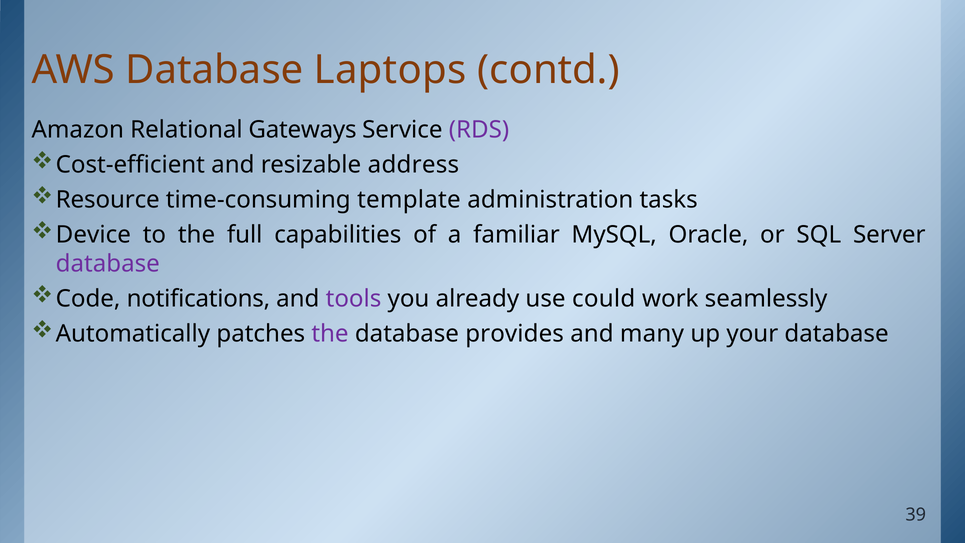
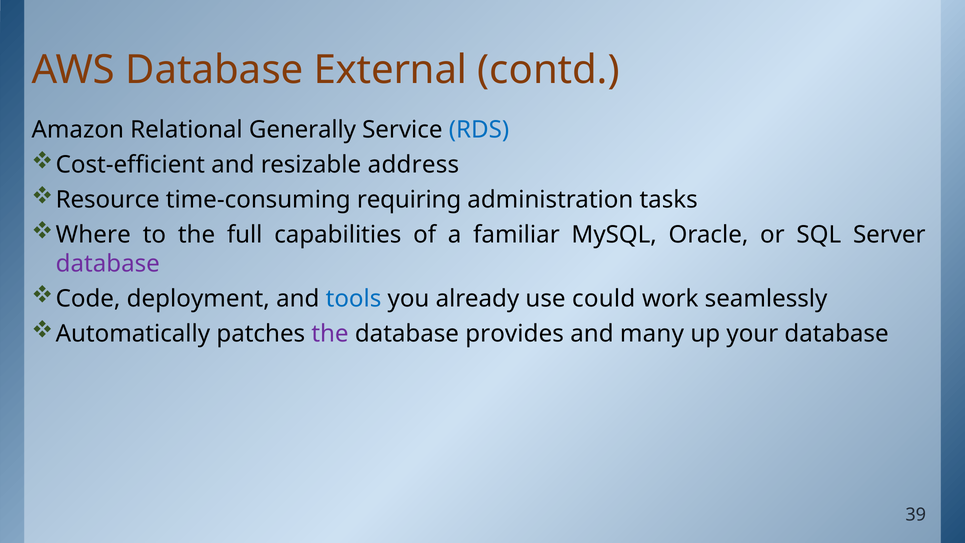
Laptops: Laptops -> External (390, 70)
Gateways: Gateways -> Generally (302, 130)
RDS colour: purple -> blue (479, 130)
template: template -> requiring (409, 200)
Device: Device -> Where (93, 235)
notifications: notifications -> deployment (198, 298)
tools colour: purple -> blue (354, 298)
